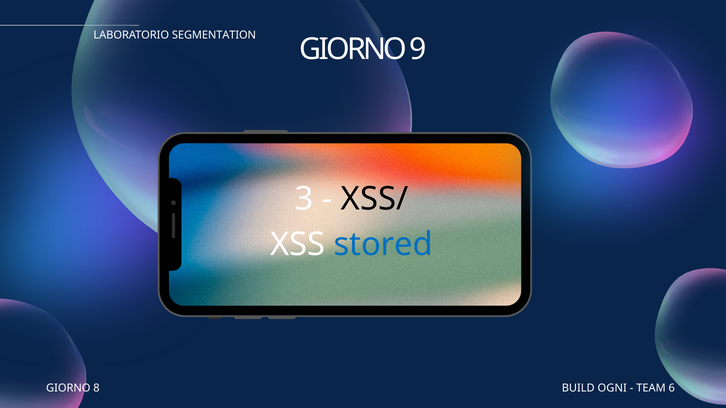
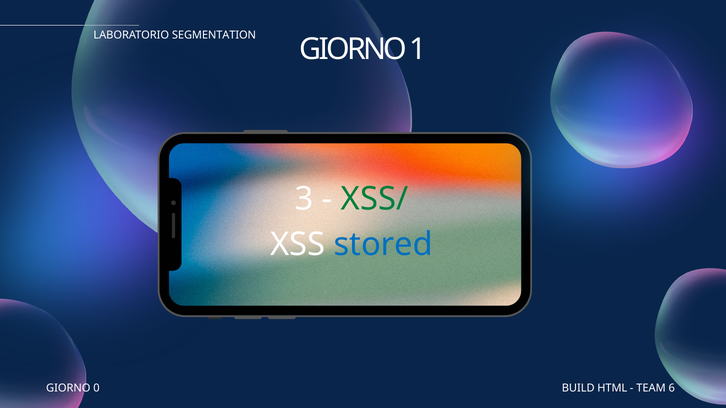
9: 9 -> 1 (418, 49)
XSS/ colour: black -> green (375, 199)
8: 8 -> 0 (97, 388)
OGNI: OGNI -> HTML (612, 388)
